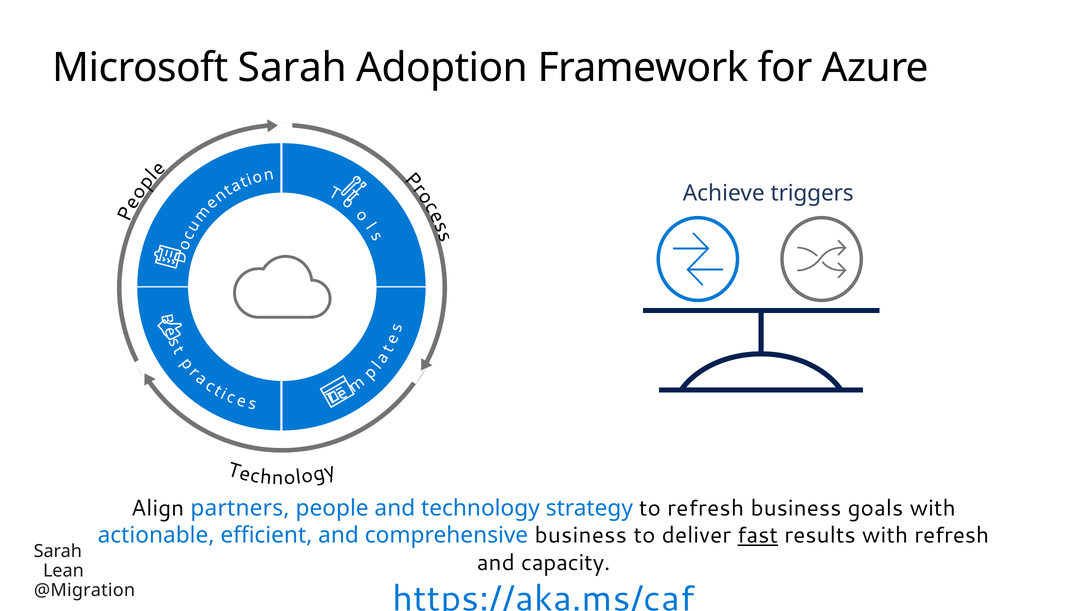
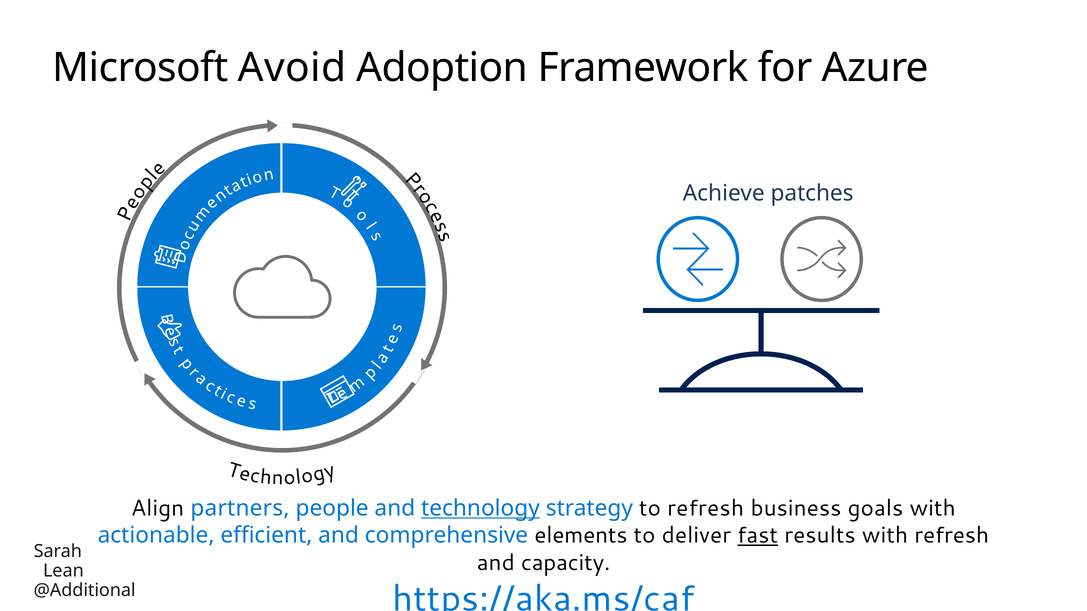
Microsoft Sarah: Sarah -> Avoid (292, 68)
triggers: triggers -> patches (812, 193)
technology underline: none -> present (480, 509)
comprehensive business: business -> elements (581, 536)
@Migration: @Migration -> @Additional (85, 591)
